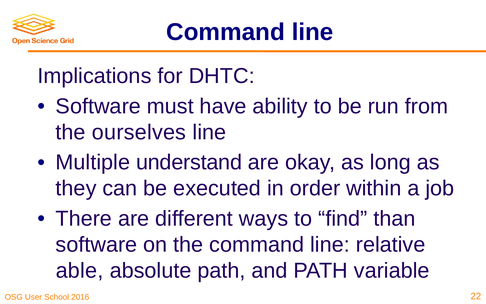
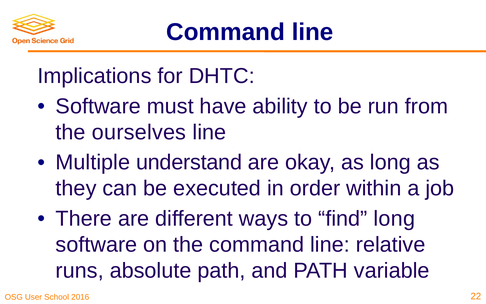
find than: than -> long (394, 219)
able: able -> runs (80, 270)
